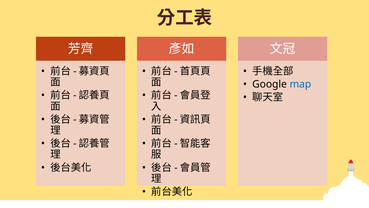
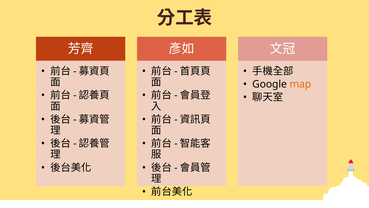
map colour: blue -> orange (300, 84)
